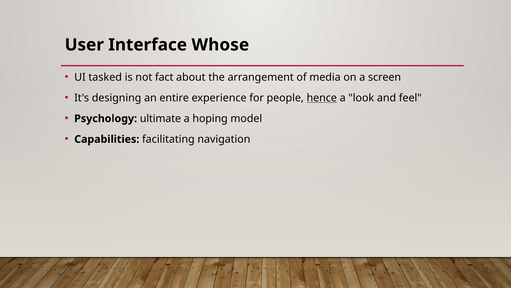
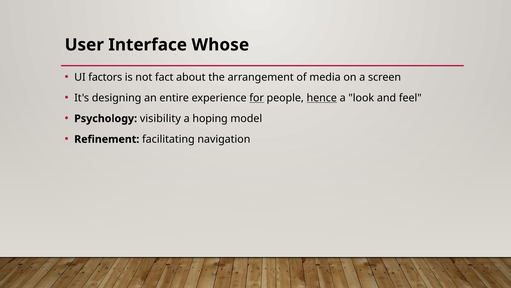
tasked: tasked -> factors (105, 77)
for underline: none -> present (257, 98)
ultimate: ultimate -> visibility (160, 118)
Capabilities: Capabilities -> Refinement (107, 139)
